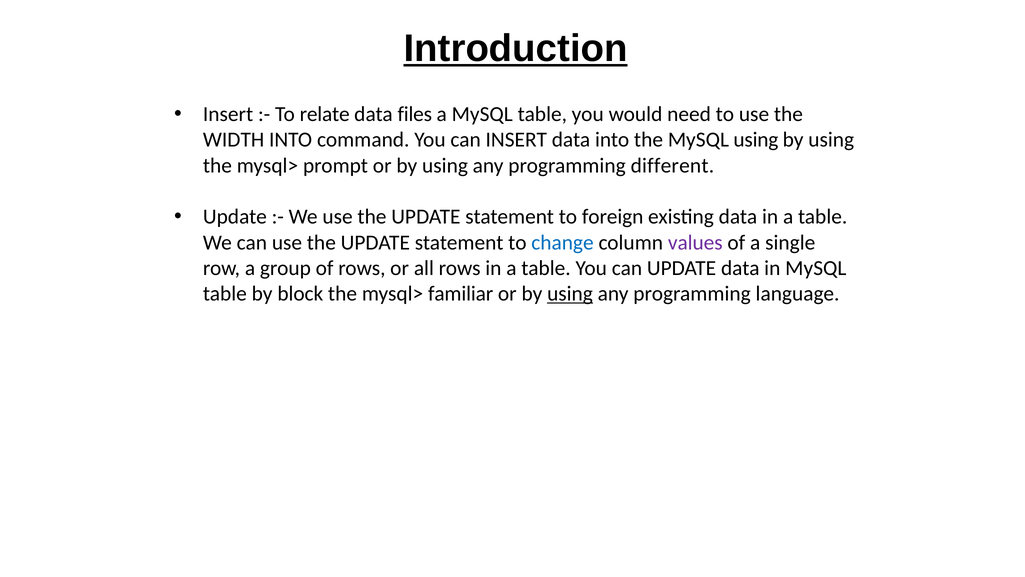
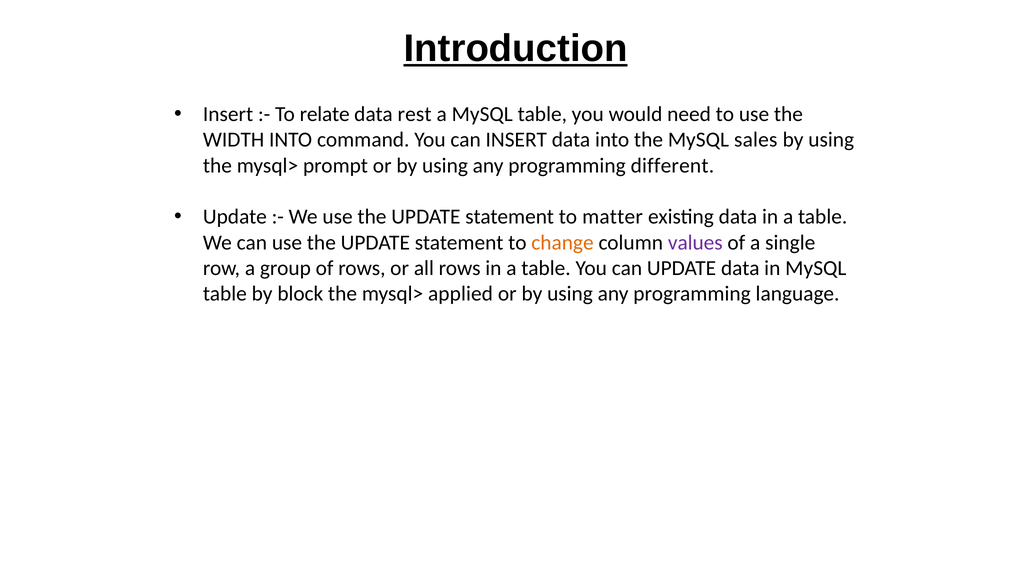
files: files -> rest (415, 114)
MySQL using: using -> sales (756, 140)
foreign: foreign -> matter (612, 217)
change colour: blue -> orange (562, 242)
familiar: familiar -> applied (460, 294)
using underline: present -> none (570, 294)
